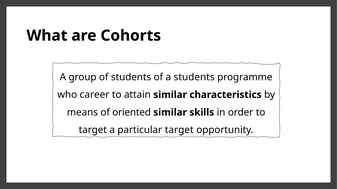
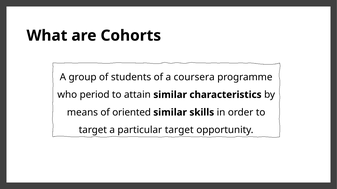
a students: students -> coursera (194, 77)
career: career -> period (95, 95)
